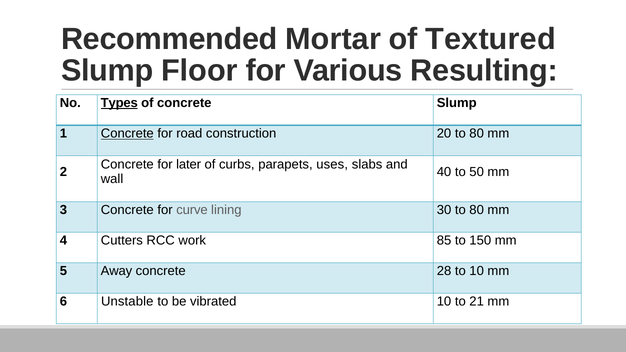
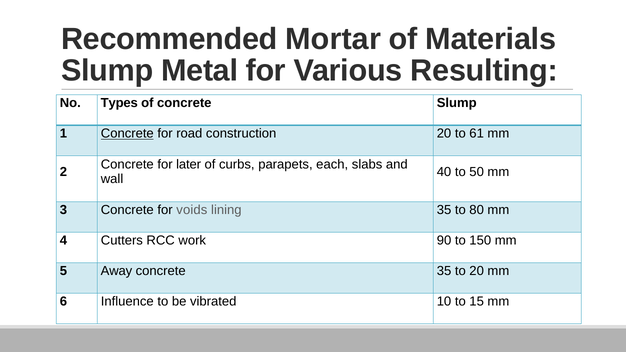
Textured: Textured -> Materials (491, 39)
Floor: Floor -> Metal (200, 70)
Types underline: present -> none (119, 103)
20 to 80: 80 -> 61 (477, 134)
uses: uses -> each (332, 165)
curve: curve -> voids (192, 210)
lining 30: 30 -> 35 (444, 210)
85: 85 -> 90 (444, 241)
concrete 28: 28 -> 35 (444, 271)
to 10: 10 -> 20 (477, 271)
Unstable: Unstable -> Influence (127, 302)
21: 21 -> 15 (477, 302)
